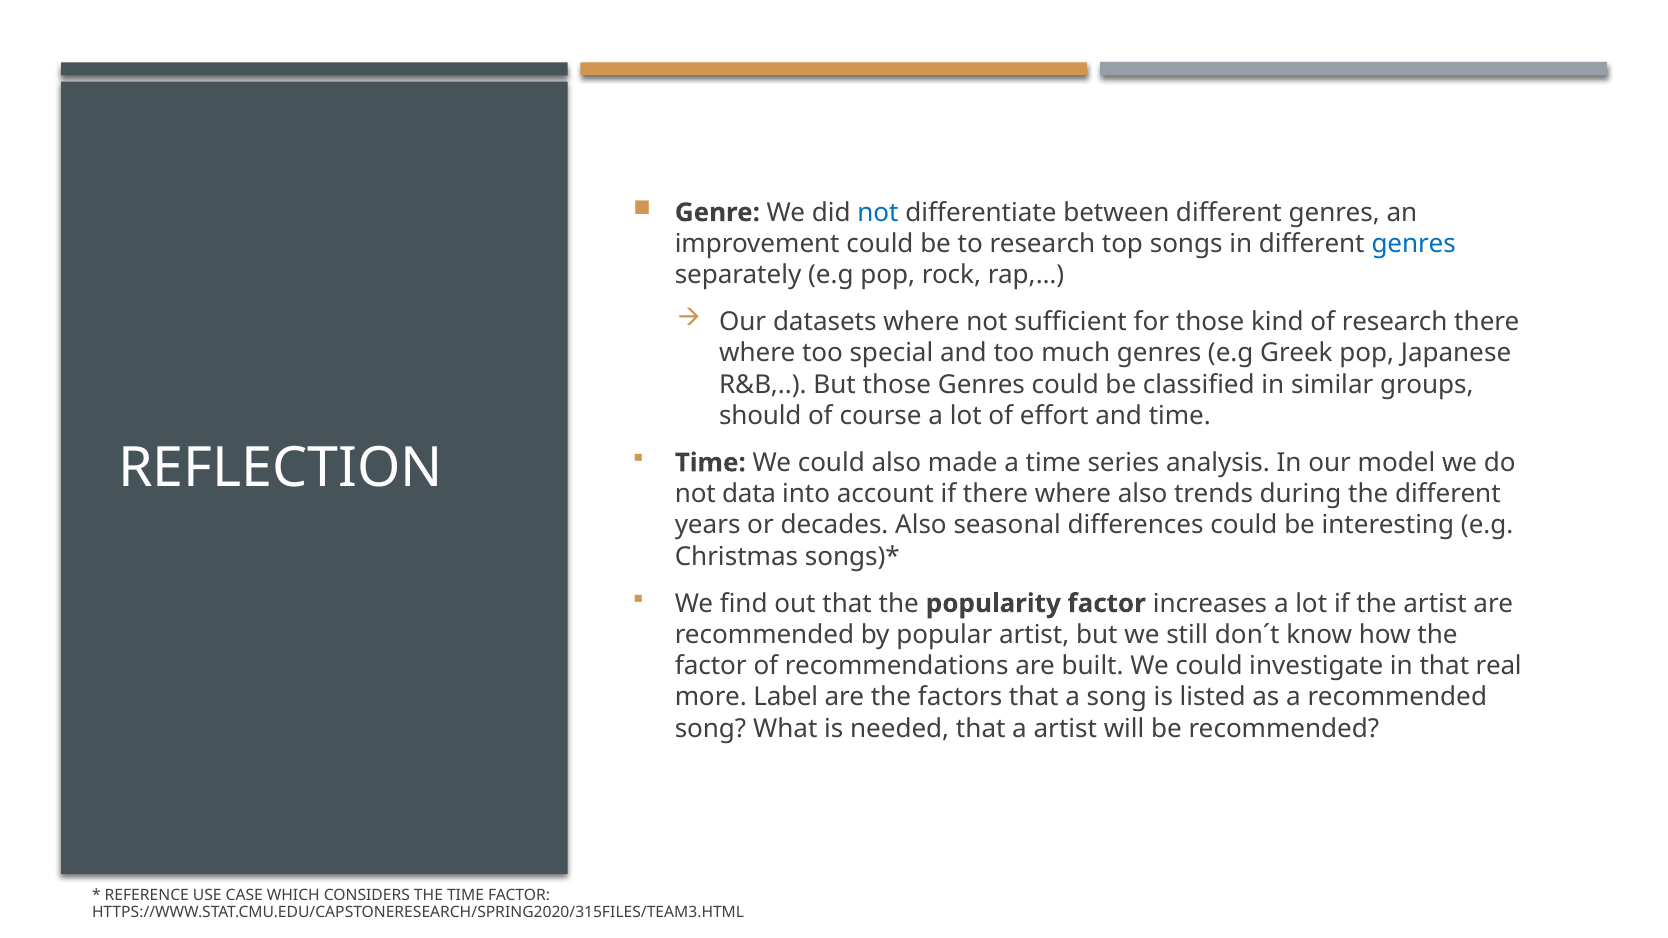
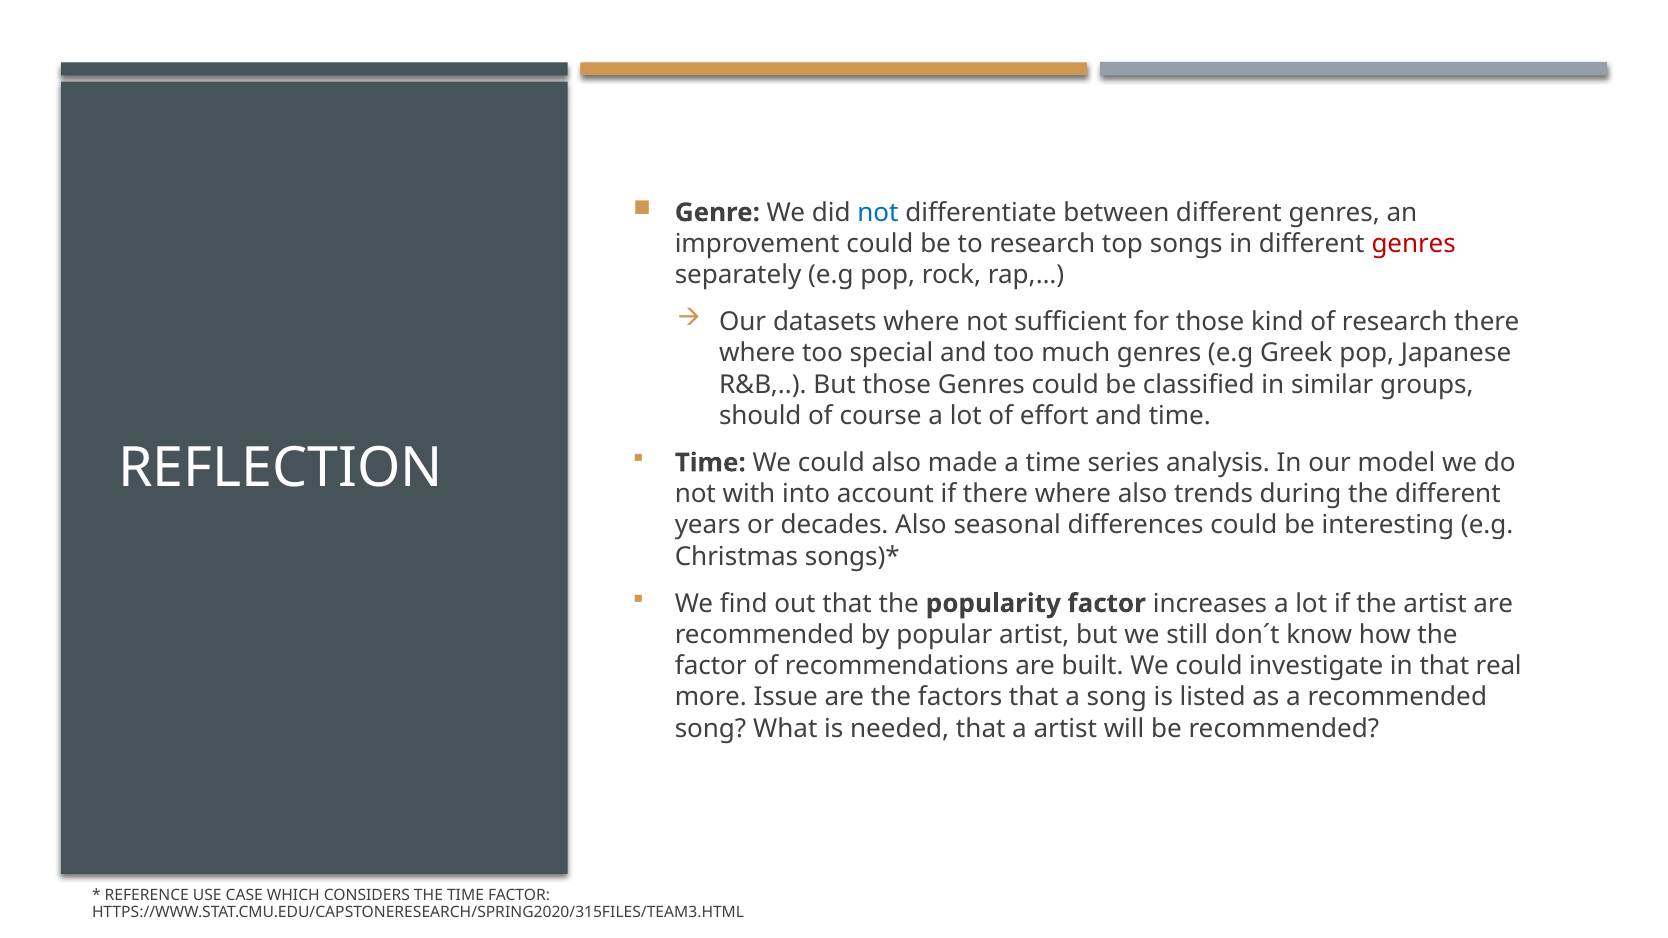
genres colour: blue -> red (1414, 244)
data: data -> with (749, 494)
Label: Label -> Issue (786, 697)
